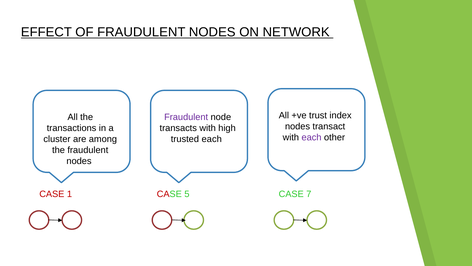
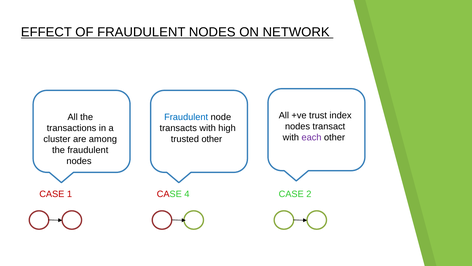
Fraudulent colour: purple -> blue (186, 117)
trusted each: each -> other (212, 139)
5: 5 -> 4 (187, 194)
7: 7 -> 2 (309, 194)
